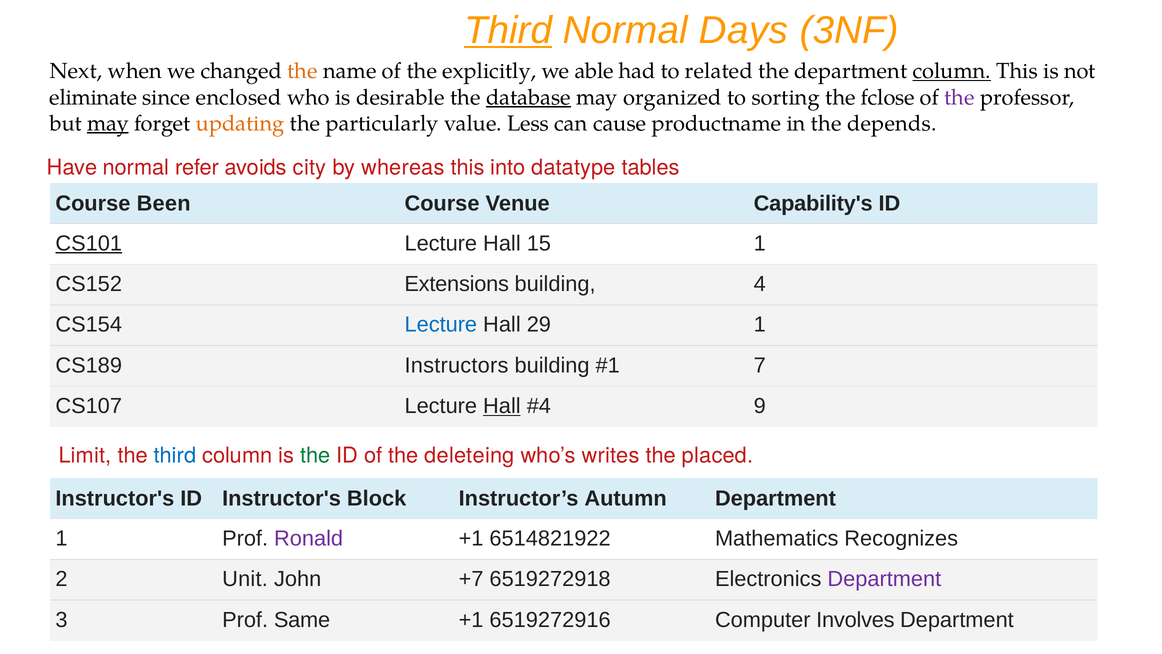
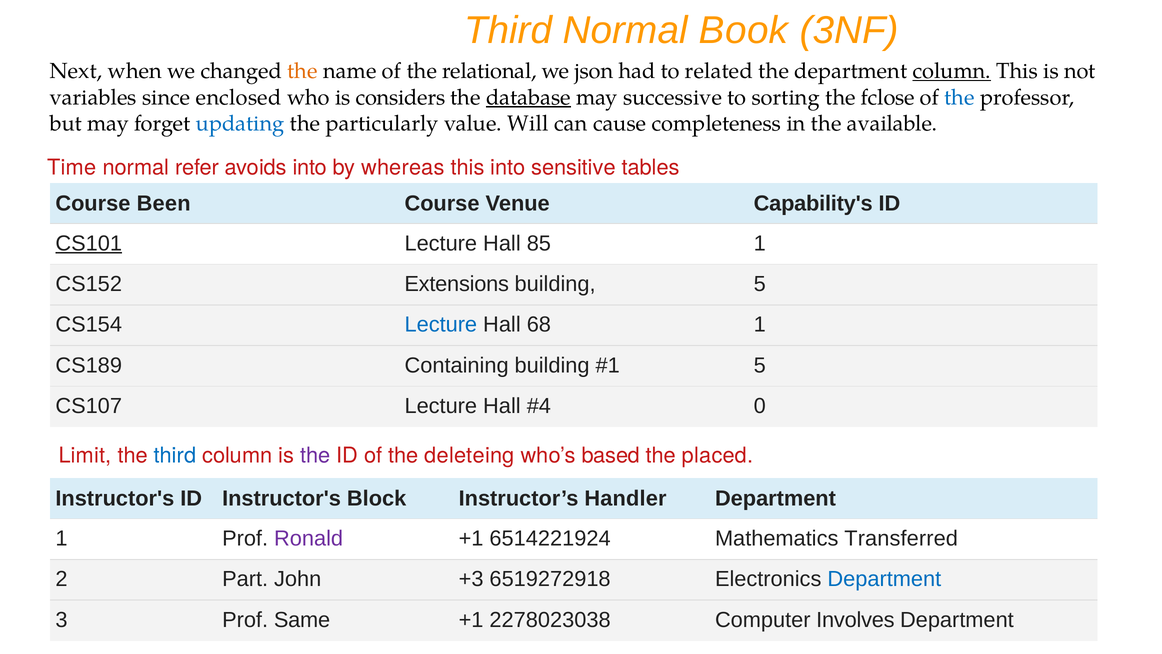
Third underline: present -> none (508, 30)
Days: Days -> Book (744, 30)
explicitly: explicitly -> relational (489, 71)
able: able -> json (594, 71)
eliminate: eliminate -> variables (93, 97)
desirable: desirable -> considers (401, 97)
organized: organized -> successive (673, 97)
the colour: purple -> blue (959, 97)
may underline: present -> none (108, 123)
updating colour: orange -> blue (240, 123)
Less: Less -> Will (528, 123)
productname: productname -> completeness (716, 123)
depends: depends -> available (892, 123)
Have: Have -> Time (72, 167)
avoids city: city -> into (310, 167)
datatype: datatype -> sensitive (574, 167)
15: 15 -> 85 (539, 243)
building 4: 4 -> 5 (760, 284)
29: 29 -> 68 (539, 324)
Instructors: Instructors -> Containing (457, 365)
7: 7 -> 5 (760, 365)
Hall underline: present -> none (502, 406)
9: 9 -> 0 (760, 406)
the colour: green -> purple (315, 455)
writes: writes -> based (611, 455)
Autumn: Autumn -> Handler (625, 498)
6514821922: 6514821922 -> 6514221924 (550, 538)
Recognizes: Recognizes -> Transferred (901, 538)
Unit: Unit -> Part (245, 579)
+7: +7 -> +3 (471, 579)
Department colour: purple -> blue (884, 579)
6519272916: 6519272916 -> 2278023038 (550, 620)
